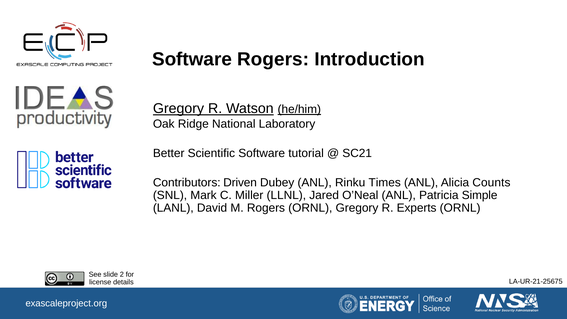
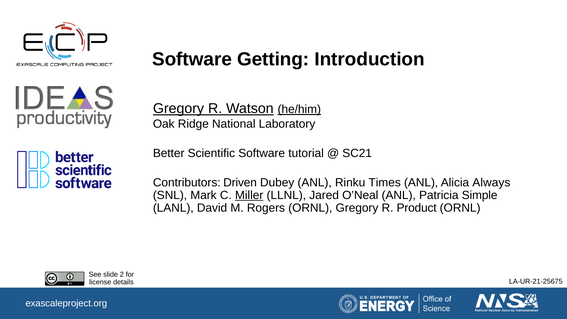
Software Rogers: Rogers -> Getting (273, 59)
Counts: Counts -> Always (491, 183)
Miller underline: none -> present (249, 195)
Experts: Experts -> Product (417, 208)
